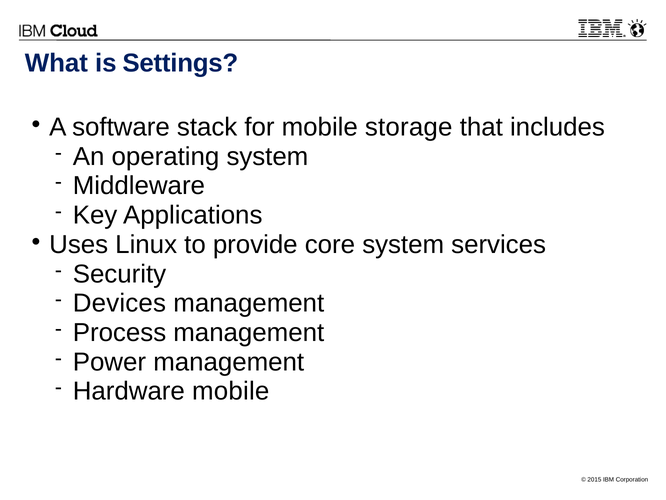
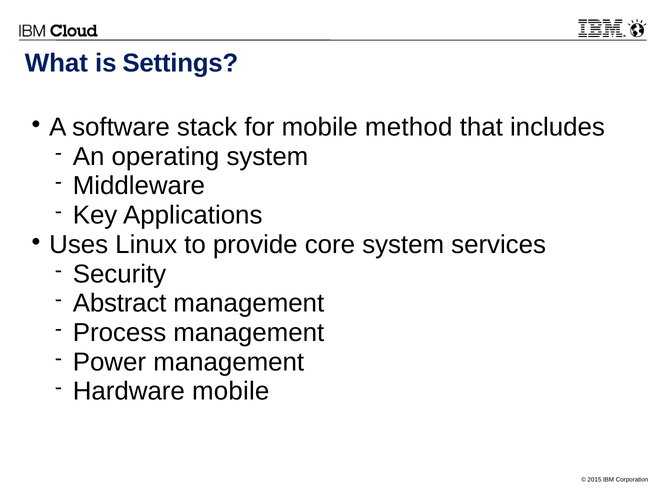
storage: storage -> method (409, 127)
Devices: Devices -> Abstract (120, 303)
